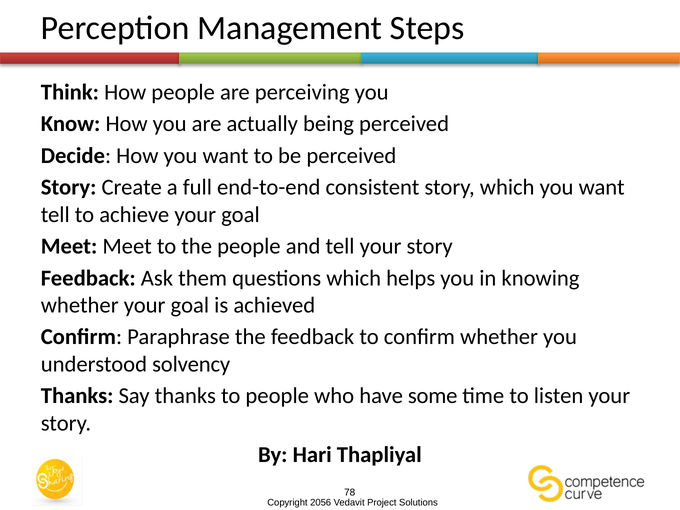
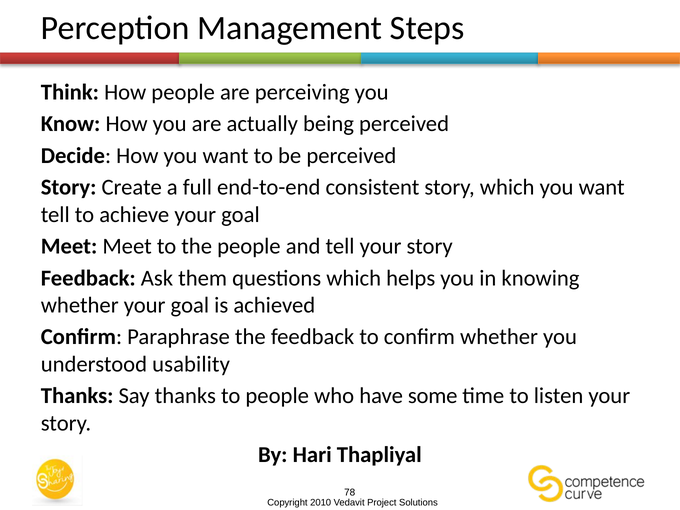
solvency: solvency -> usability (191, 364)
2056: 2056 -> 2010 (321, 503)
